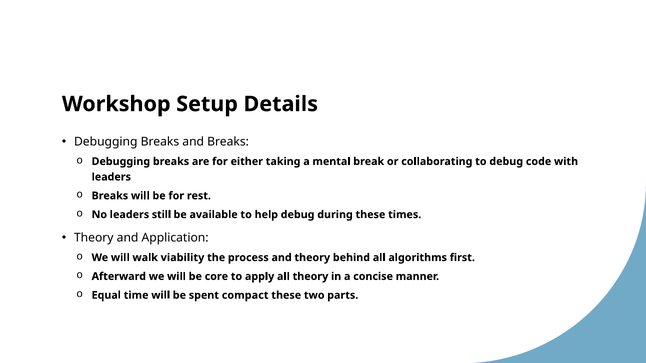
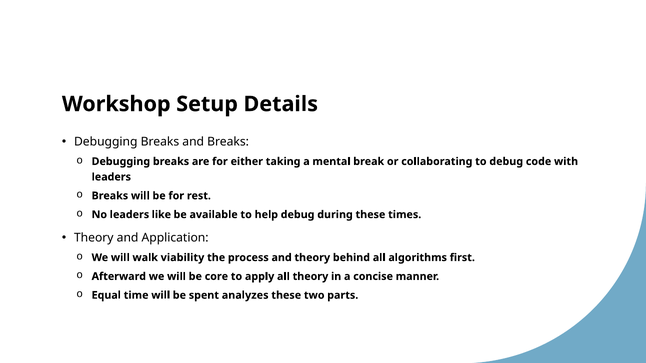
still: still -> like (161, 215)
compact: compact -> analyzes (245, 296)
